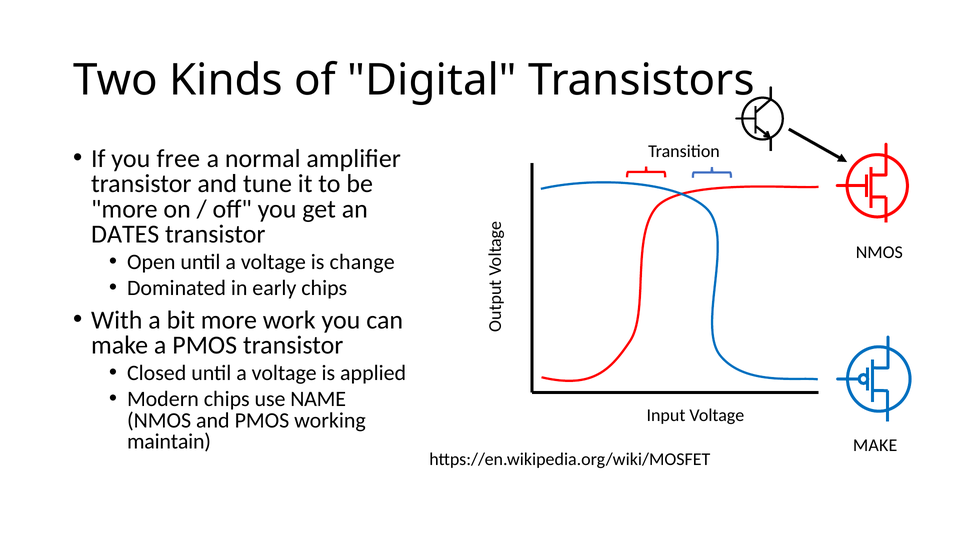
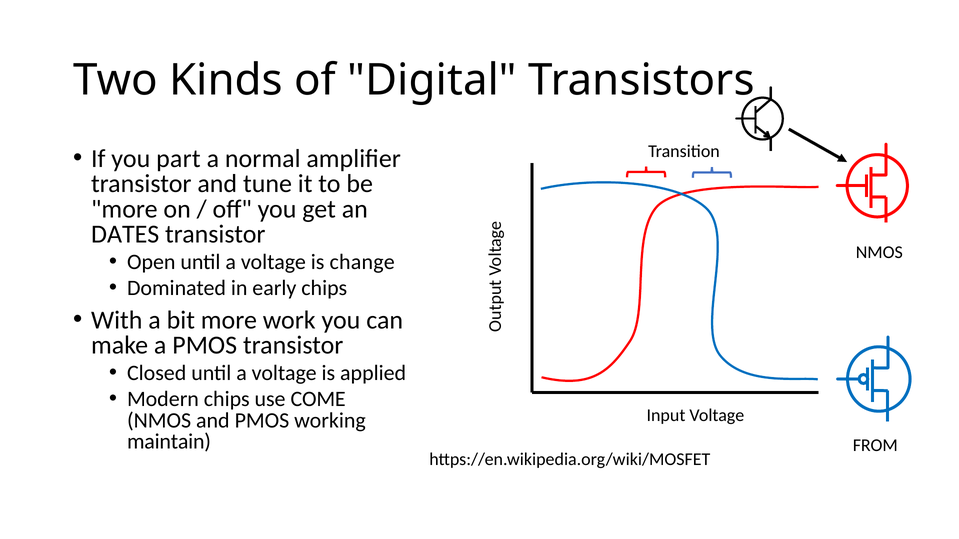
free: free -> part (178, 159)
NAME: NAME -> COME (318, 399)
MAKE: MAKE -> FROM (875, 446)
